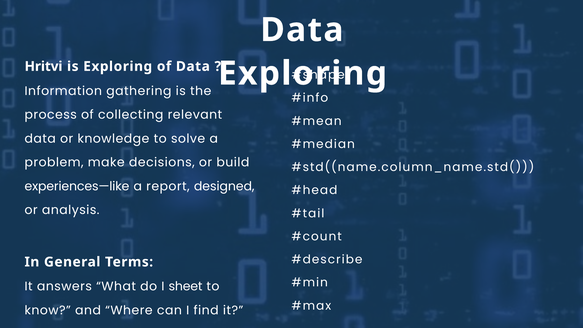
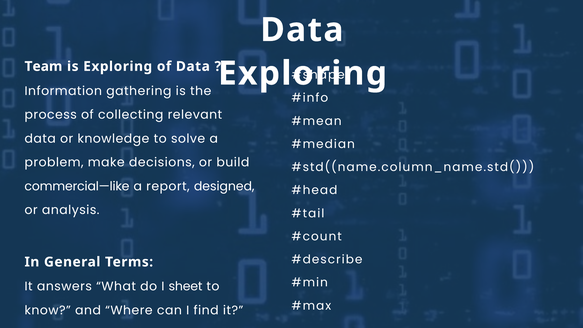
Hritvi: Hritvi -> Team (43, 66)
experiences—like: experiences—like -> commercial—like (77, 186)
